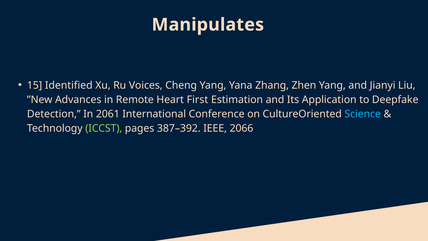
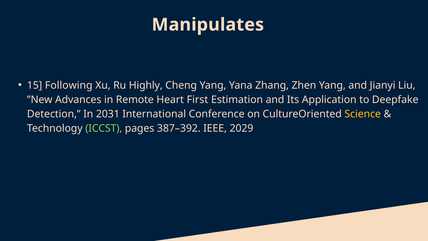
Identified: Identified -> Following (69, 85)
Voices: Voices -> Highly (146, 85)
2061: 2061 -> 2031 (108, 114)
Science colour: light blue -> yellow (363, 114)
2066: 2066 -> 2029 (241, 128)
